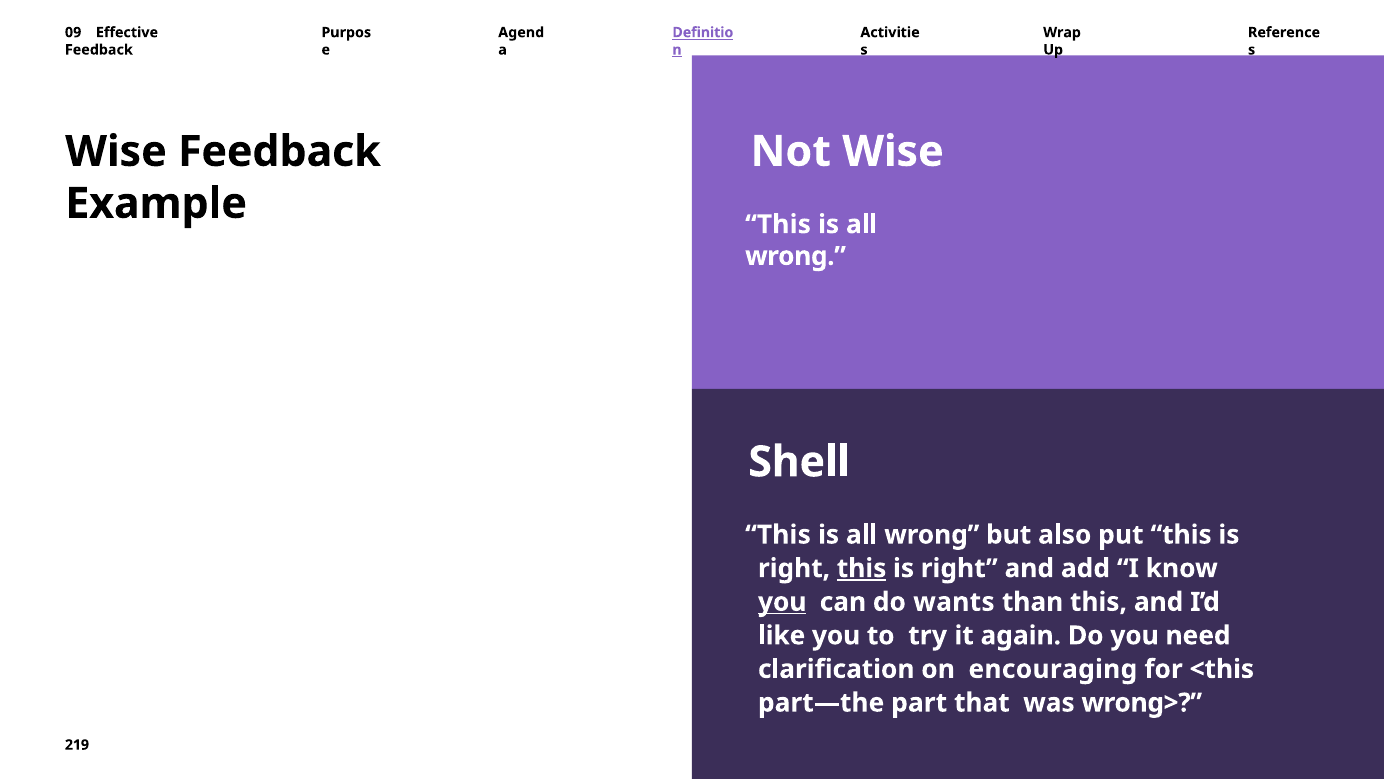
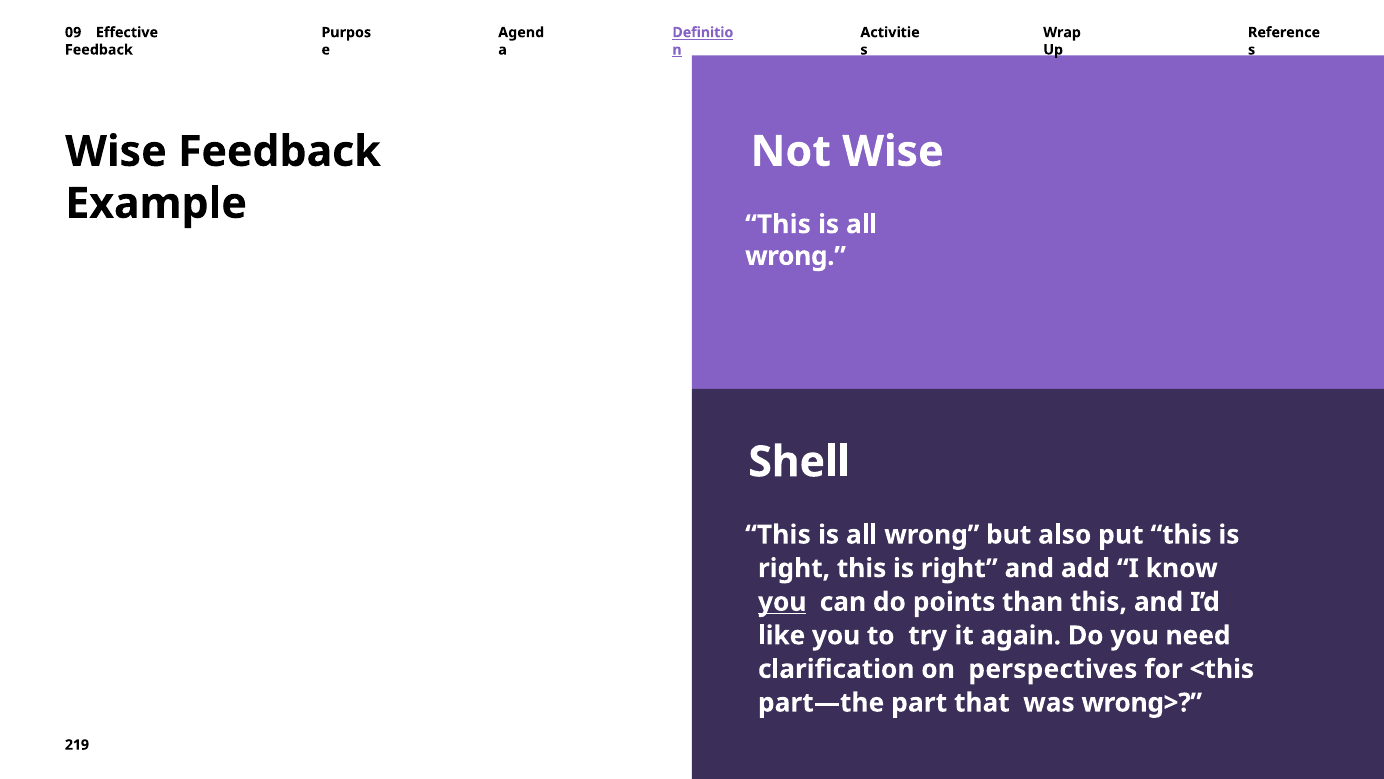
this underline: present -> none (862, 568)
wants: wants -> points (954, 602)
encouraging: encouraging -> perspectives (1053, 669)
